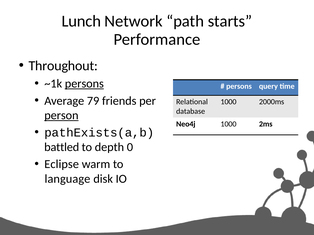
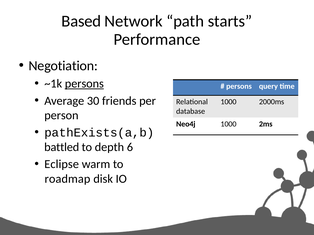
Lunch: Lunch -> Based (81, 21)
Throughout: Throughout -> Negotiation (63, 66)
79: 79 -> 30 (93, 101)
person underline: present -> none (61, 116)
0: 0 -> 6 (130, 147)
language: language -> roadmap (67, 179)
